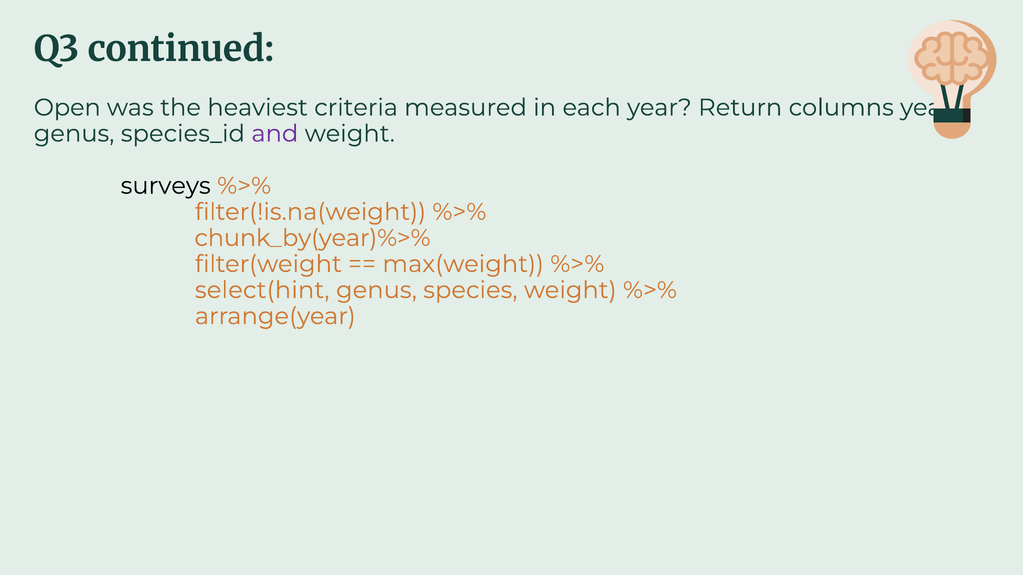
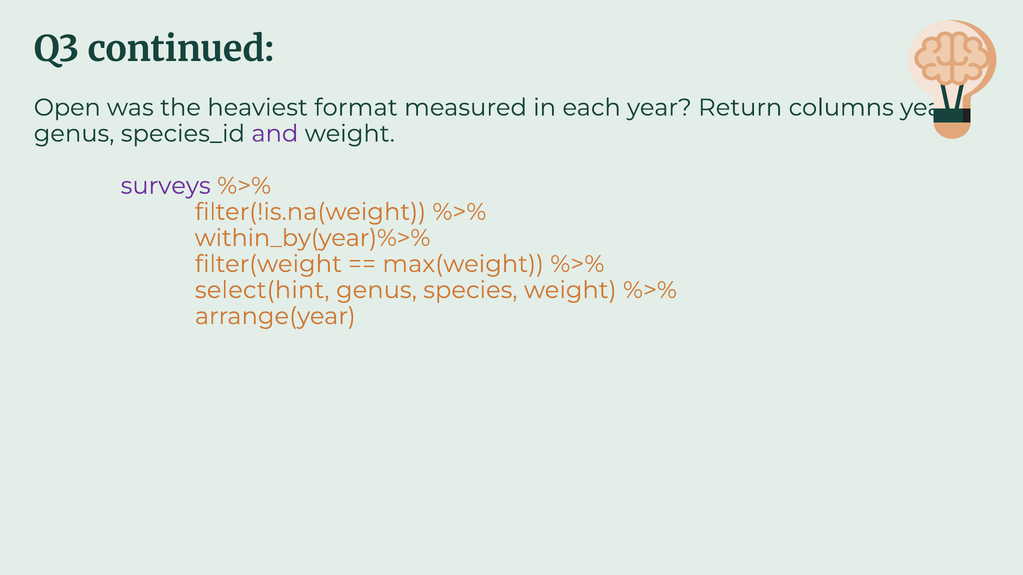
criteria: criteria -> format (356, 108)
surveys colour: black -> purple (166, 186)
chunk_by(year)%>%: chunk_by(year)%>% -> within_by(year)%>% (312, 238)
